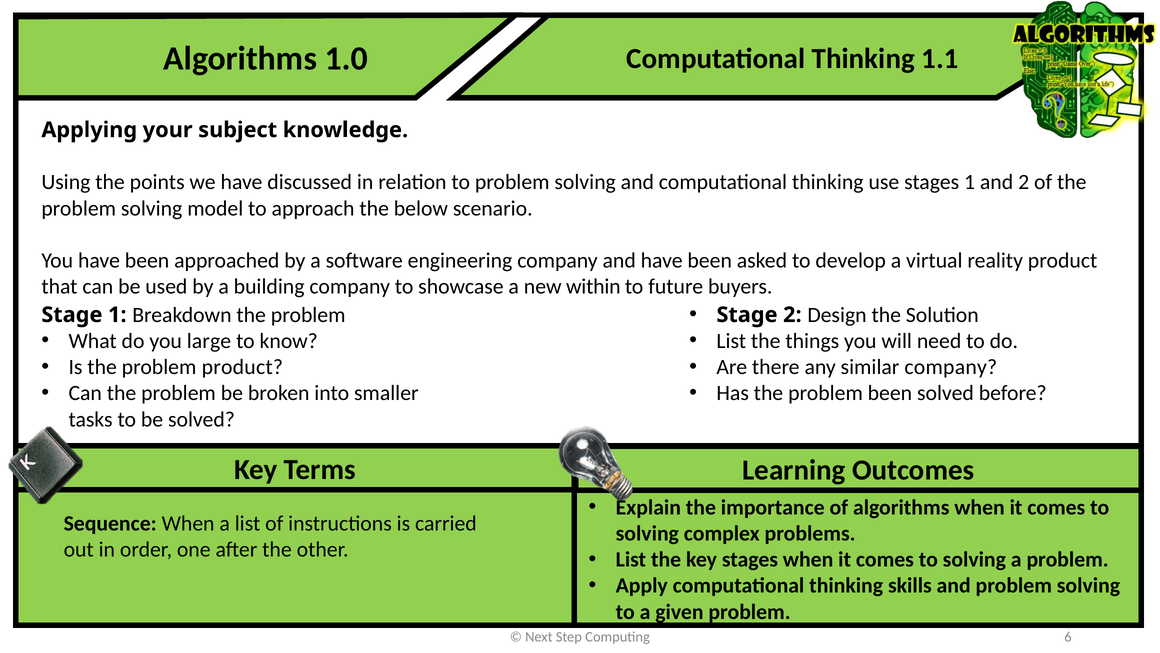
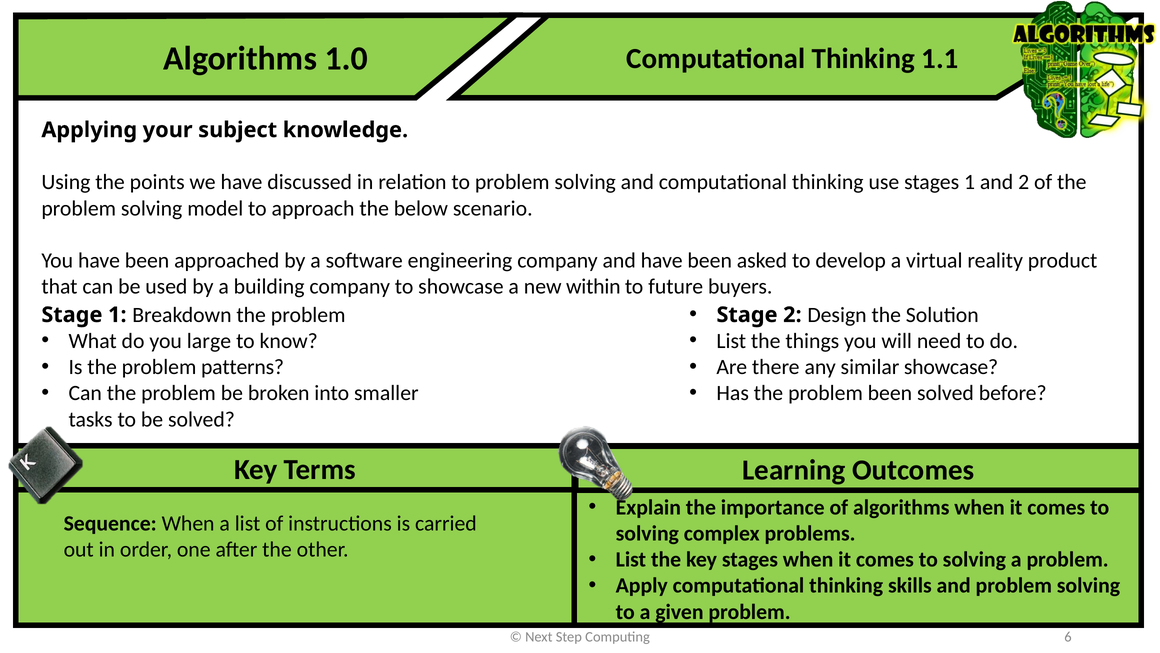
problem product: product -> patterns (243, 367)
similar company: company -> showcase (951, 367)
